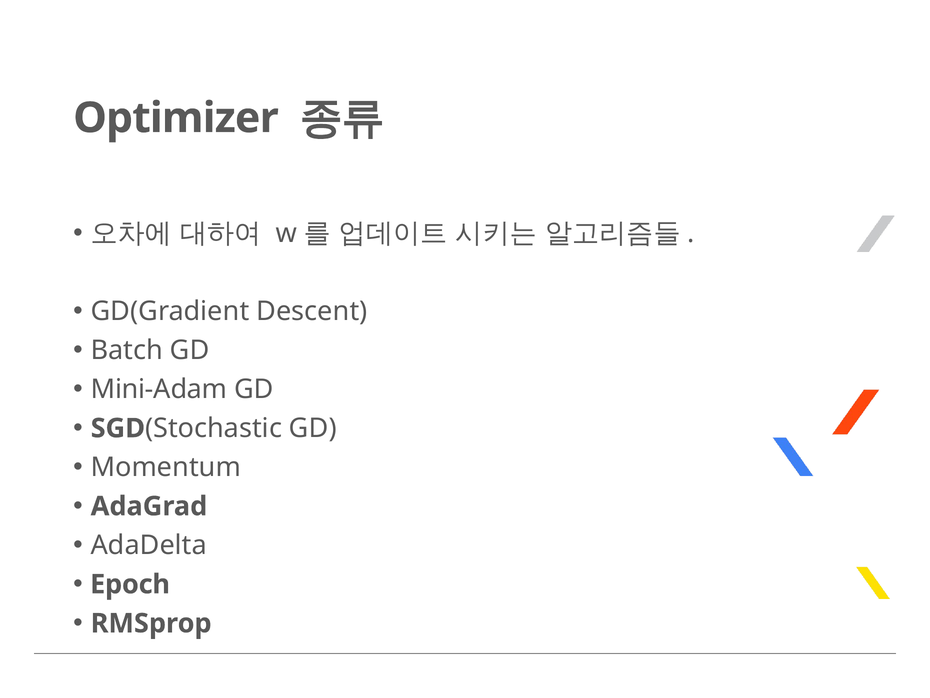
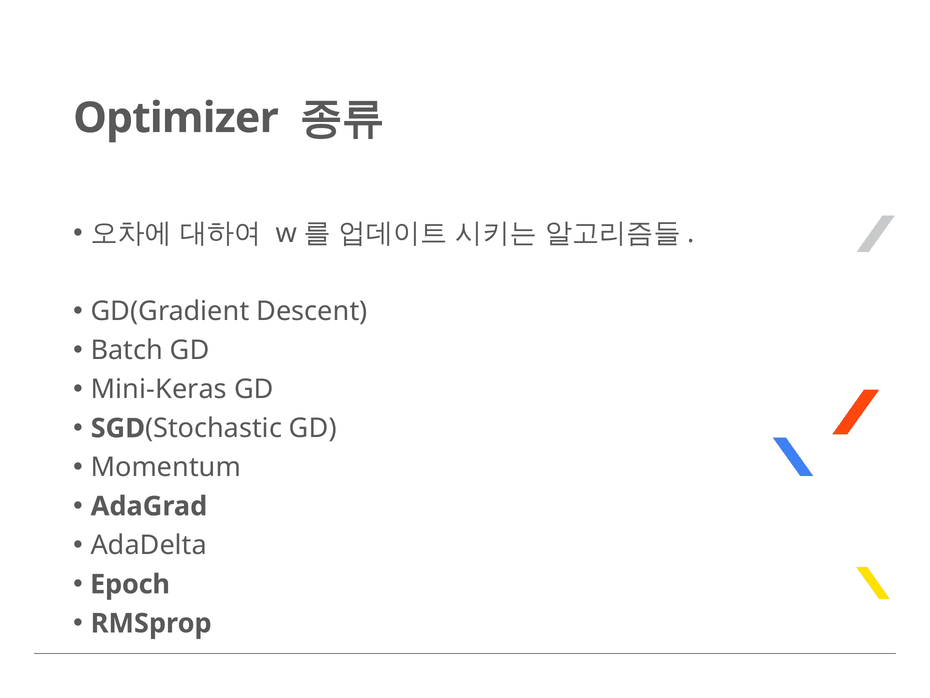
Mini-Adam: Mini-Adam -> Mini-Keras (159, 389)
